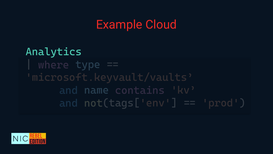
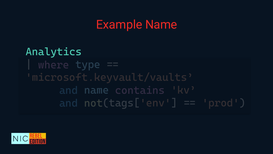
Example Cloud: Cloud -> Name (161, 25)
